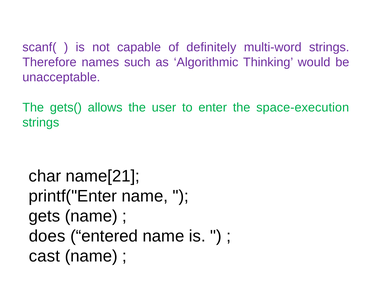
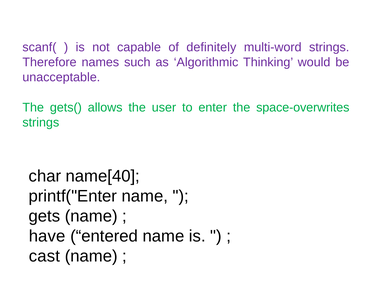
space-execution: space-execution -> space-overwrites (303, 107)
name[21: name[21 -> name[40 (103, 176)
does: does -> have (47, 236)
